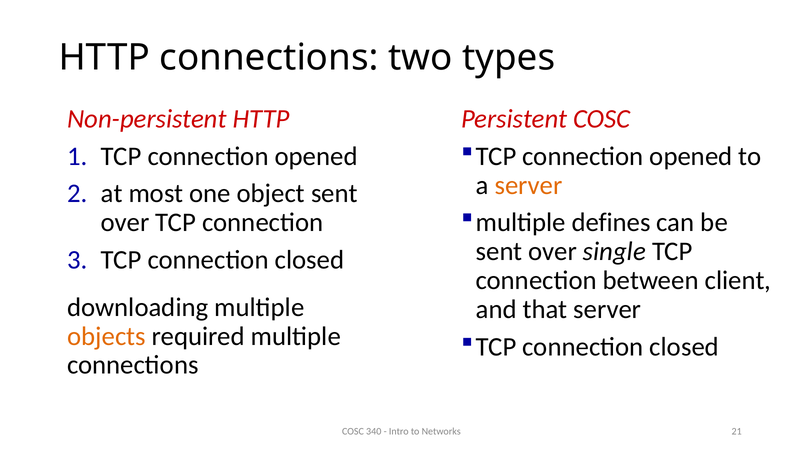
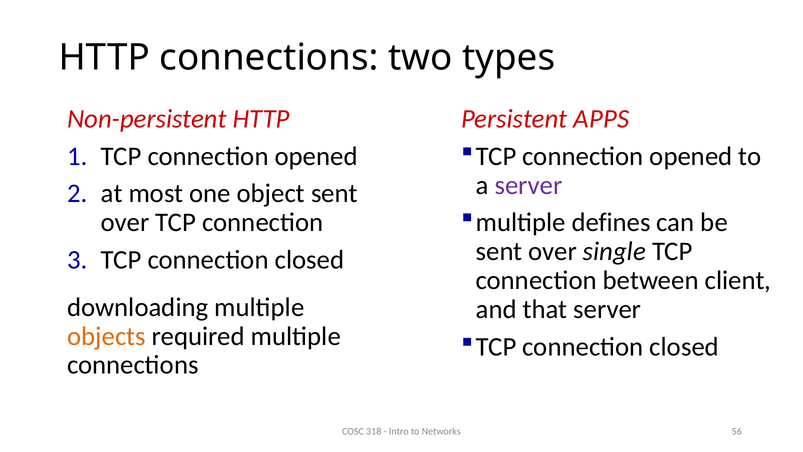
Persistent COSC: COSC -> APPS (601, 119)
server colour: orange -> purple (529, 185)
340: 340 -> 318 (374, 431)
21: 21 -> 56 (737, 431)
